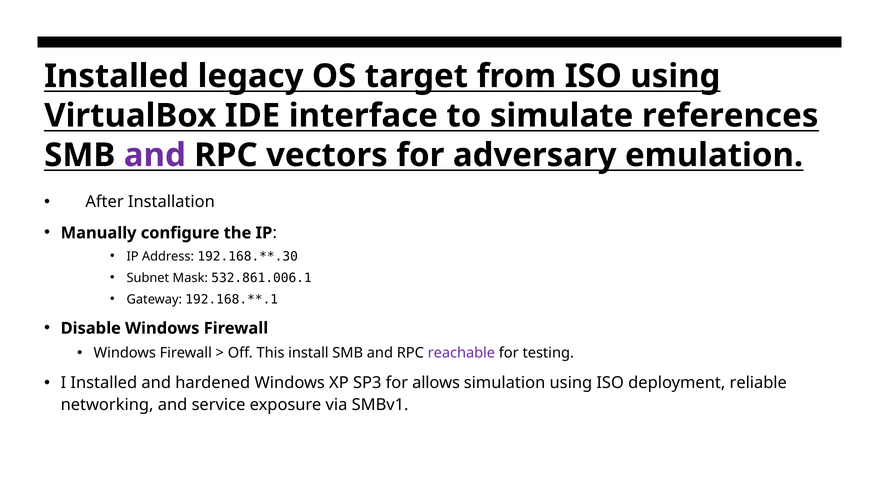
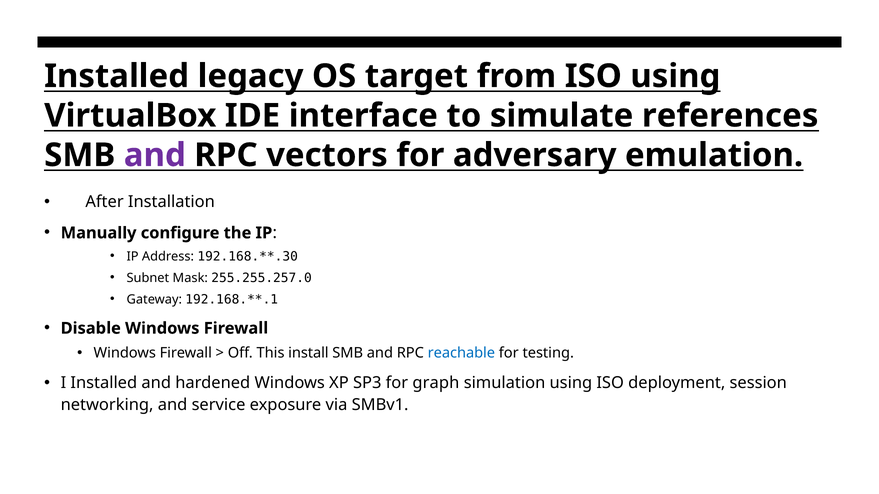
532.861.006.1: 532.861.006.1 -> 255.255.257.0 (262, 278)
reachable colour: purple -> blue (461, 353)
allows: allows -> graph (436, 383)
reliable: reliable -> session (758, 383)
